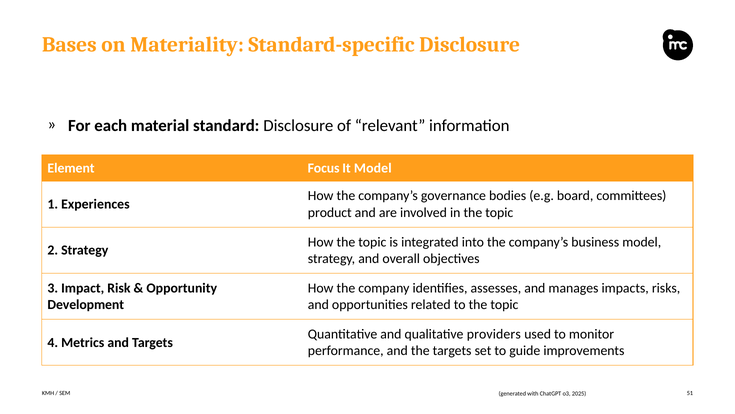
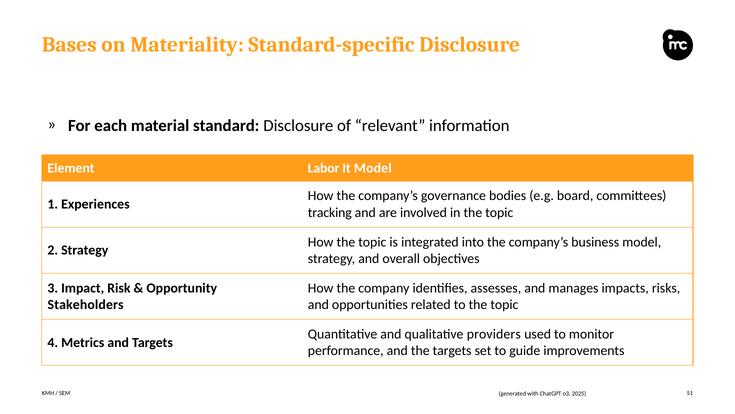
Focus: Focus -> Labor (324, 168)
product: product -> tracking (330, 212)
Development: Development -> Stakeholders (86, 304)
